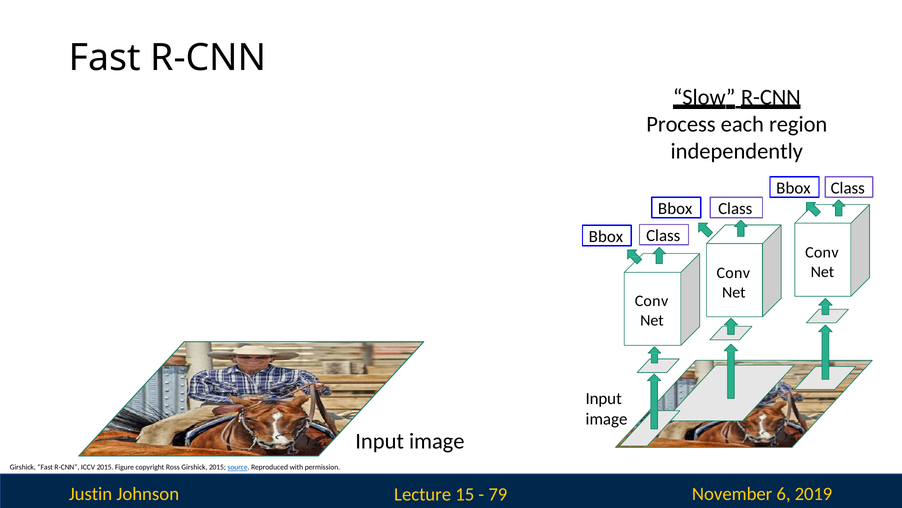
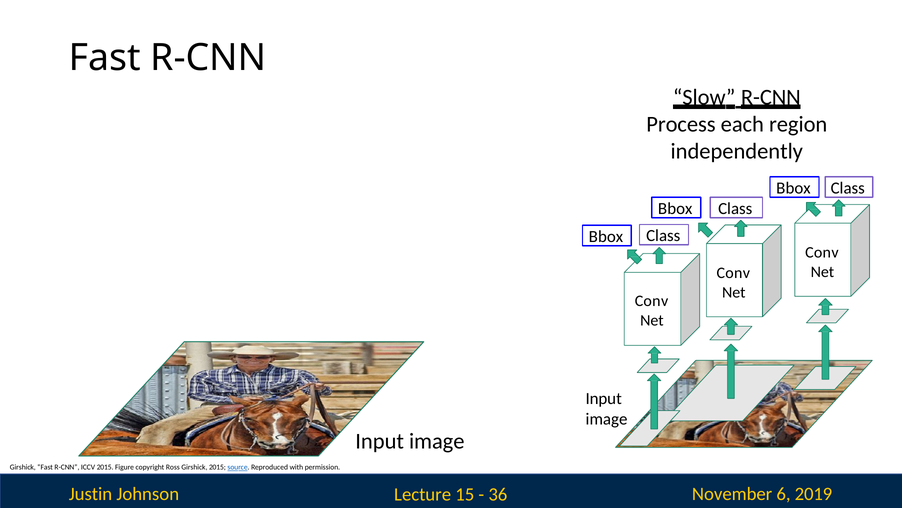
79: 79 -> 36 (498, 494)
